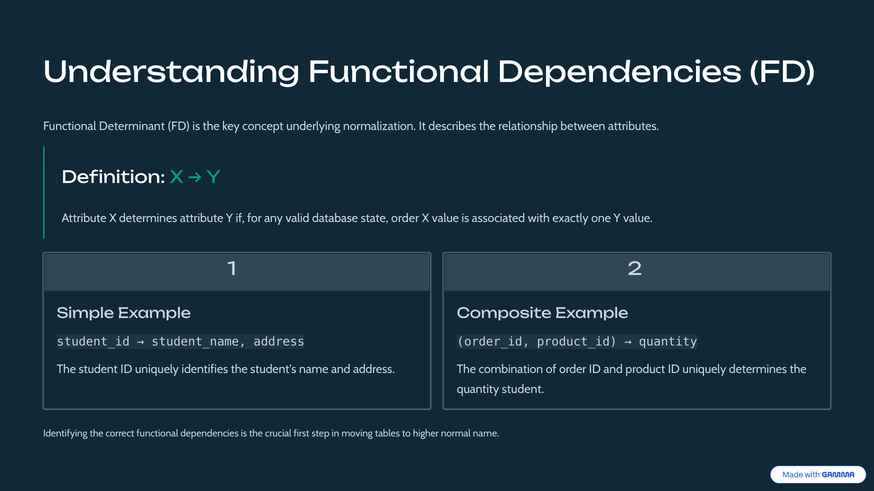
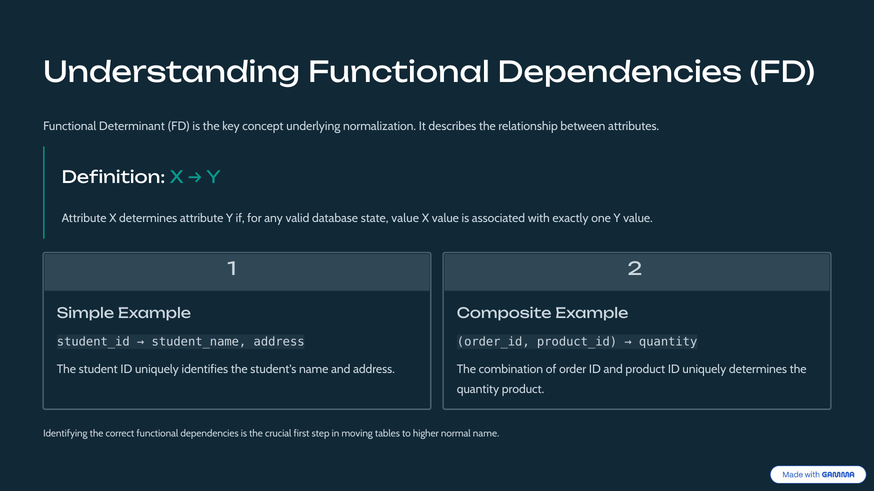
state order: order -> value (405, 219)
quantity student: student -> product (523, 390)
